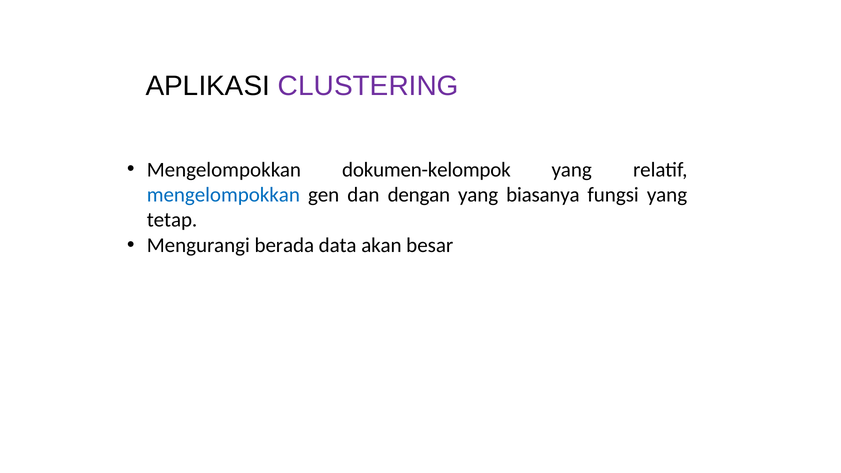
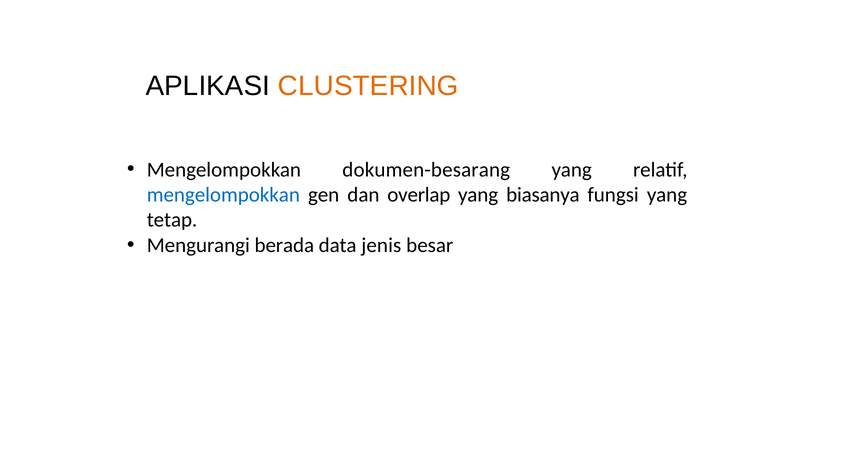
CLUSTERING colour: purple -> orange (368, 86)
dokumen-kelompok: dokumen-kelompok -> dokumen-besarang (426, 170)
dengan: dengan -> overlap (419, 195)
akan: akan -> jenis (381, 245)
